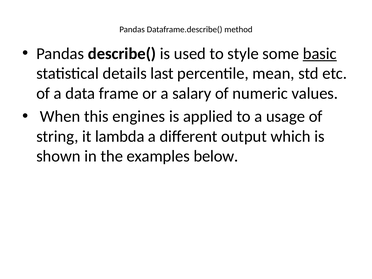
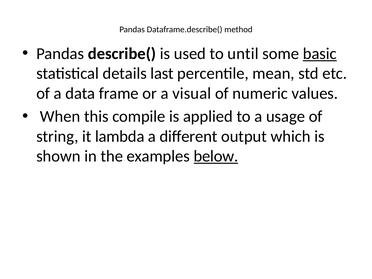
style: style -> until (243, 54)
salary: salary -> visual (192, 93)
engines: engines -> compile (139, 116)
below underline: none -> present (216, 156)
